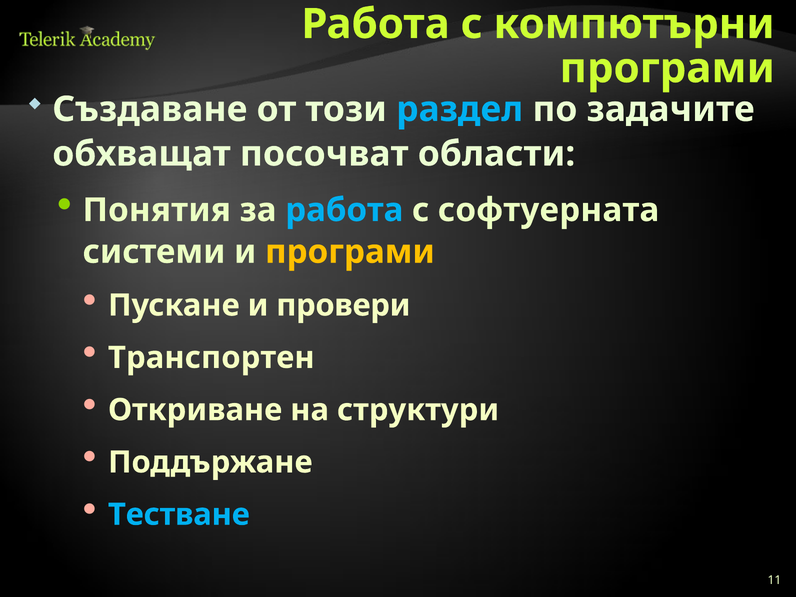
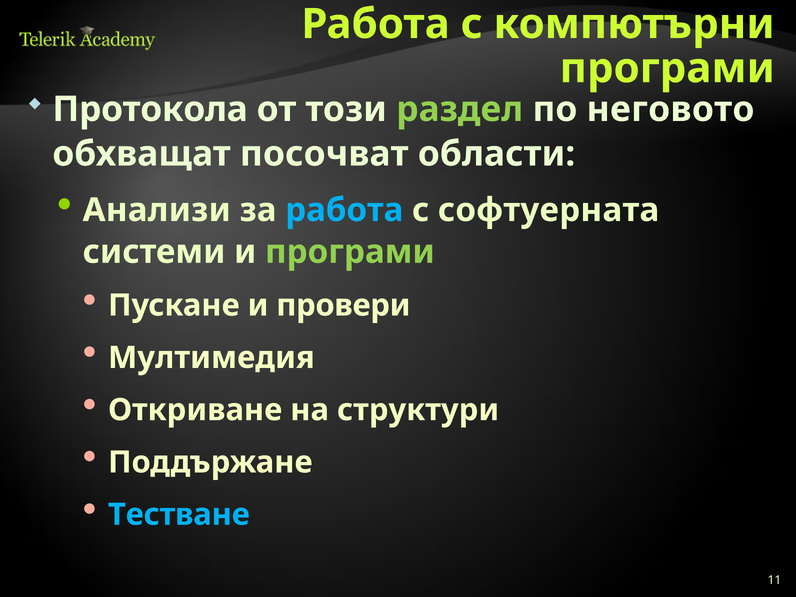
Създаване: Създаване -> Протокола (150, 109)
раздел colour: light blue -> light green (460, 109)
задачите: задачите -> неговото (670, 109)
Понятия: Понятия -> Анализи (157, 210)
програми colour: yellow -> light green (350, 252)
Транспортен: Транспортен -> Мултимедия (211, 358)
